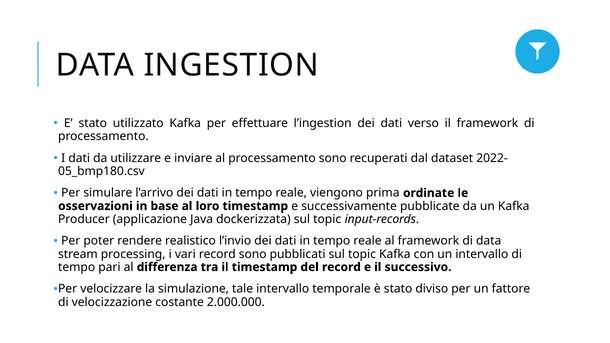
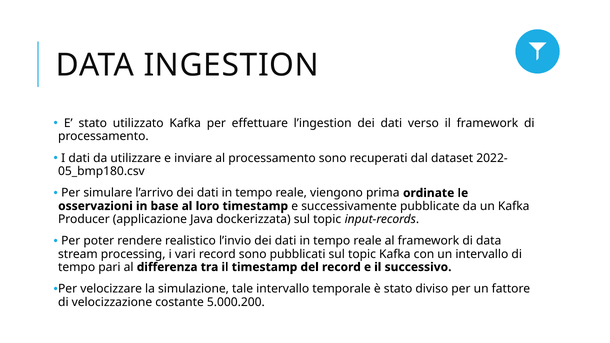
2.000.000: 2.000.000 -> 5.000.200 (236, 302)
